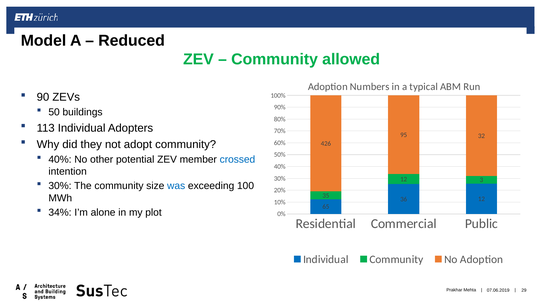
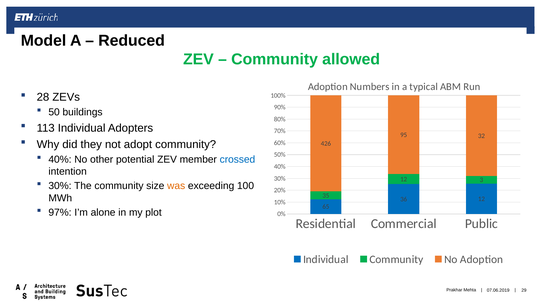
90: 90 -> 28 (43, 97)
was colour: blue -> orange (176, 186)
34%: 34% -> 97% (60, 213)
